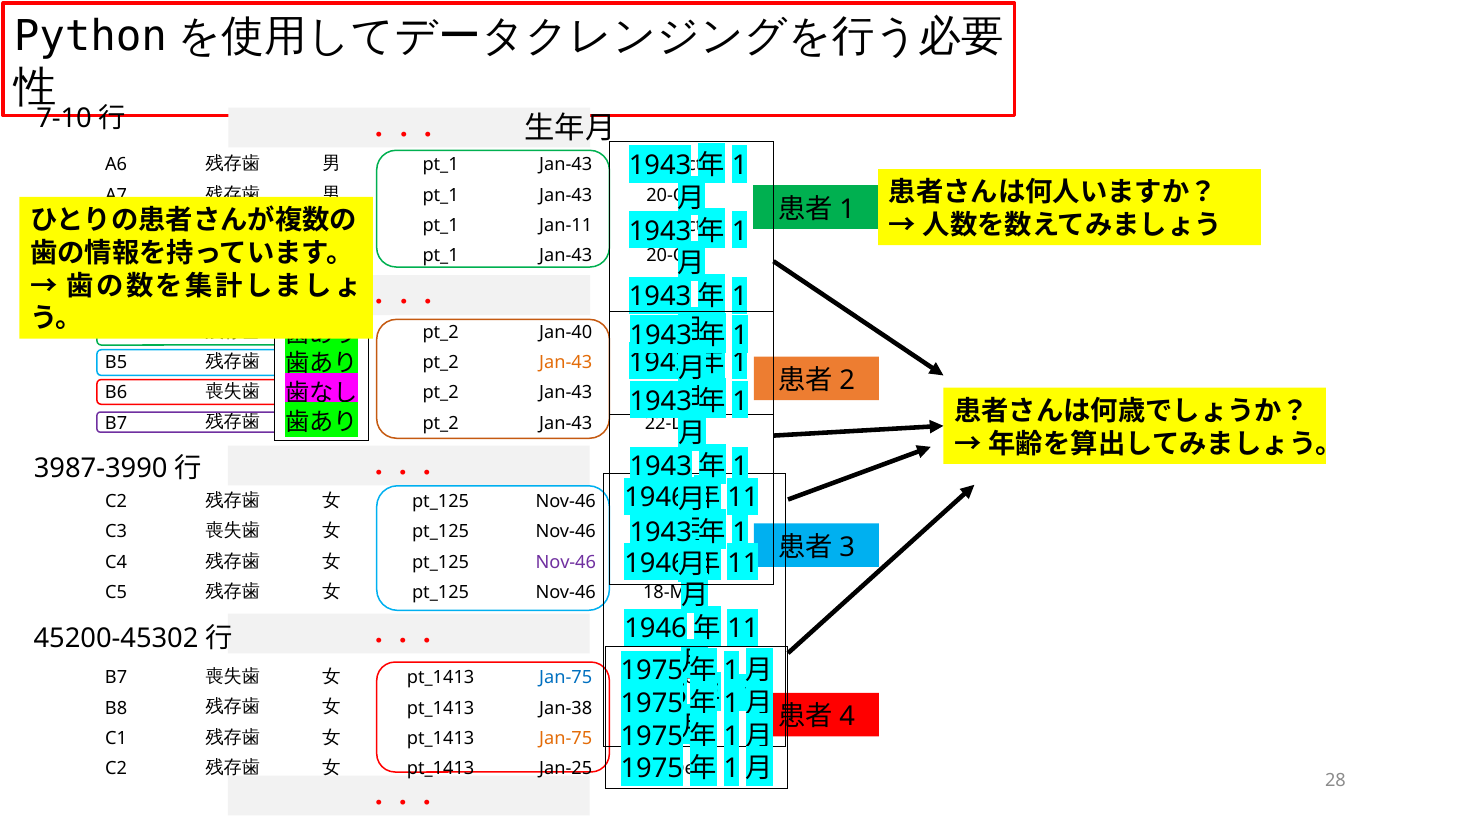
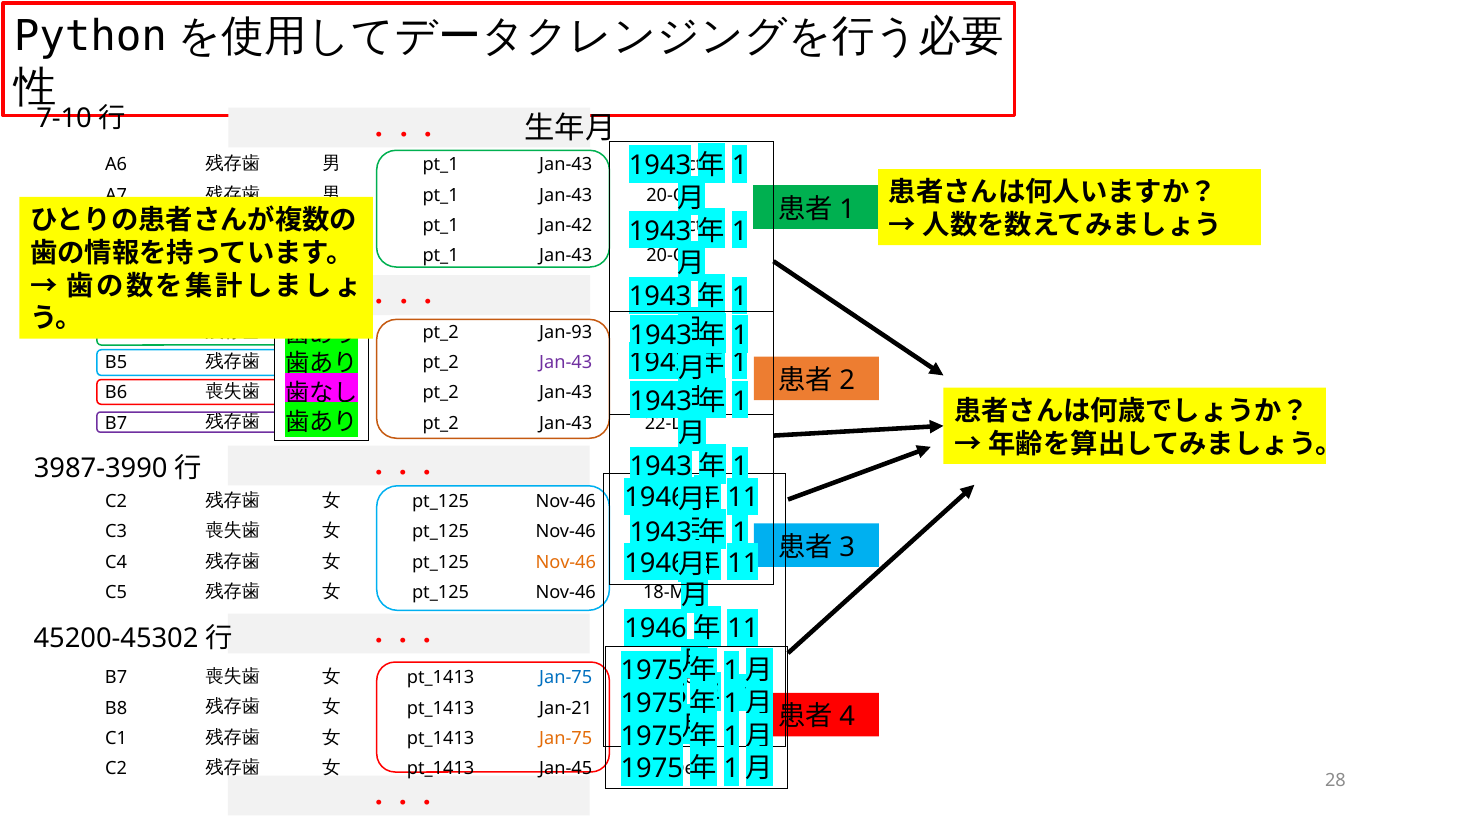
Jan-11: Jan-11 -> Jan-42 (566, 226)
Jan-40: Jan-40 -> Jan-93 (566, 332)
Jan-43 colour: orange -> purple (566, 363)
Nov-46 colour: purple -> orange (566, 563)
Jan-38: Jan-38 -> Jan-21 (566, 709)
Jan-25: Jan-25 -> Jan-45 (566, 769)
